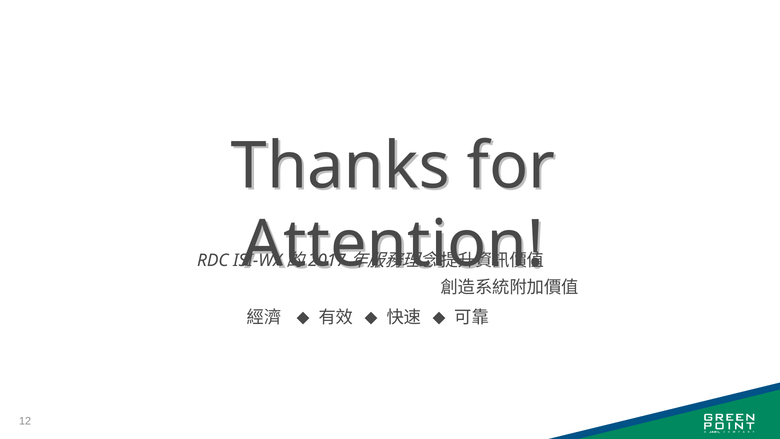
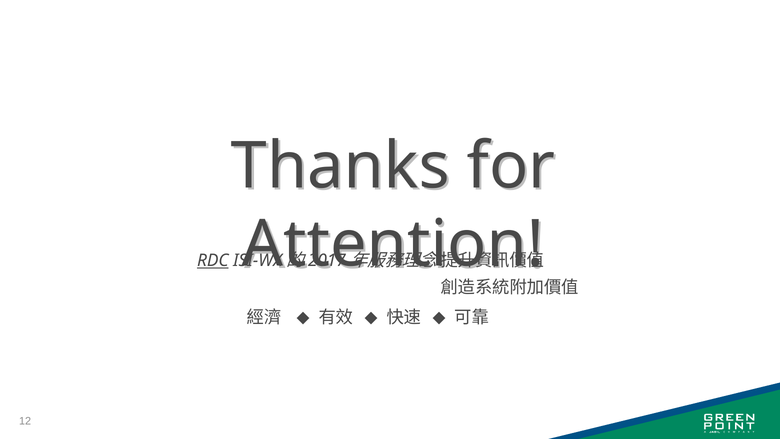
RDC underline: none -> present (213, 260)
